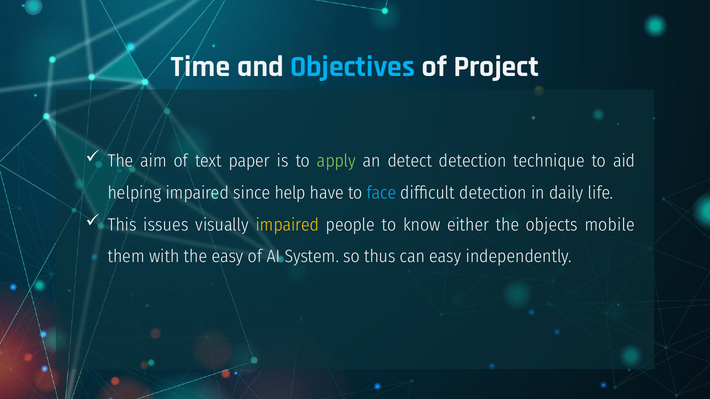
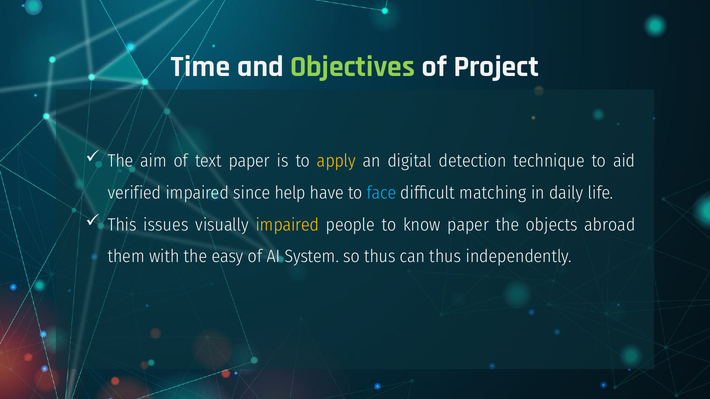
Objectives colour: light blue -> light green (353, 66)
apply colour: light green -> yellow (337, 161)
detect: detect -> digital (410, 161)
helping: helping -> verified (134, 193)
difficult detection: detection -> matching (493, 193)
know either: either -> paper (468, 225)
mobile: mobile -> abroad (610, 225)
can easy: easy -> thus (445, 257)
